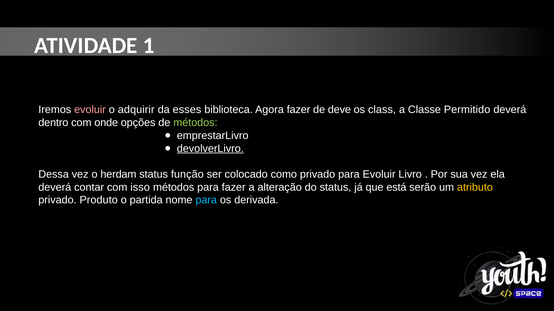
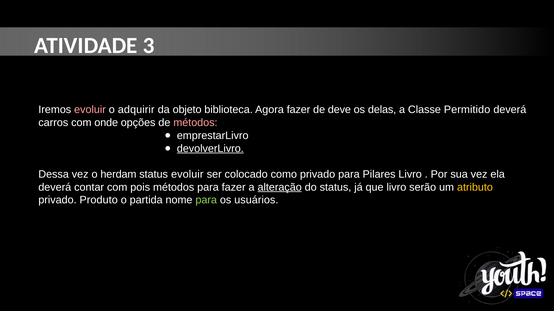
1: 1 -> 3 (149, 46)
esses: esses -> objeto (187, 110)
class: class -> delas (382, 110)
dentro: dentro -> carros (53, 123)
métodos colour: light green -> pink (195, 123)
status função: função -> evoluir (187, 175)
para Evoluir: Evoluir -> Pilares (379, 175)
isso: isso -> pois (140, 188)
alteração underline: none -> present (280, 188)
que está: está -> livro (396, 188)
para colour: light blue -> light green (206, 200)
derivada: derivada -> usuários (256, 200)
